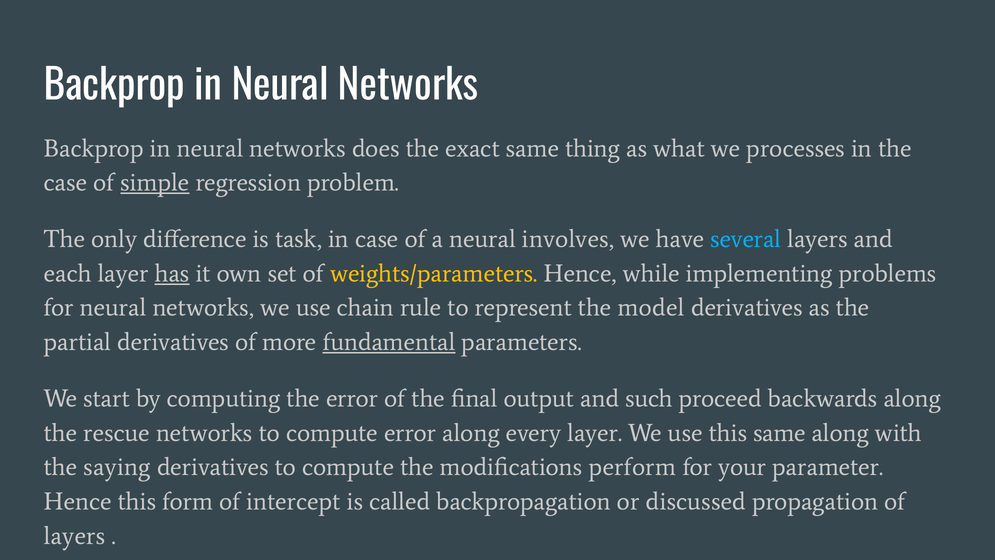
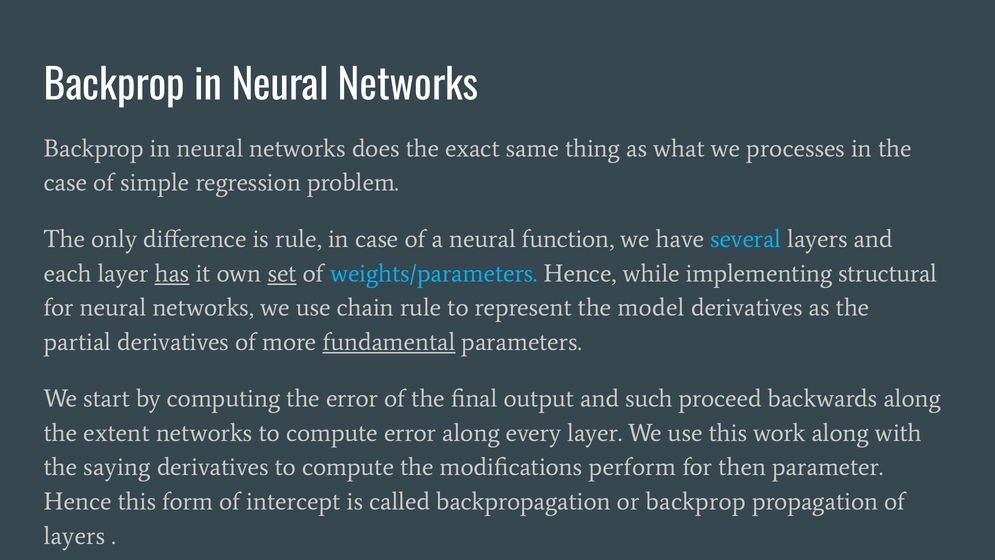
simple underline: present -> none (155, 183)
is task: task -> rule (299, 239)
involves: involves -> function (568, 239)
set underline: none -> present (282, 273)
weights/parameters colour: yellow -> light blue (434, 273)
problems: problems -> structural (888, 273)
rescue: rescue -> extent (117, 433)
this same: same -> work (779, 433)
your: your -> then (742, 467)
or discussed: discussed -> backprop (696, 501)
